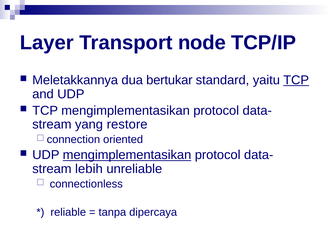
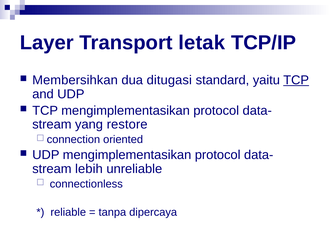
node: node -> letak (202, 43)
Meletakkannya: Meletakkannya -> Membersihkan (75, 80)
bertukar: bertukar -> ditugasi (169, 80)
mengimplementasikan underline: present -> none (127, 155)
